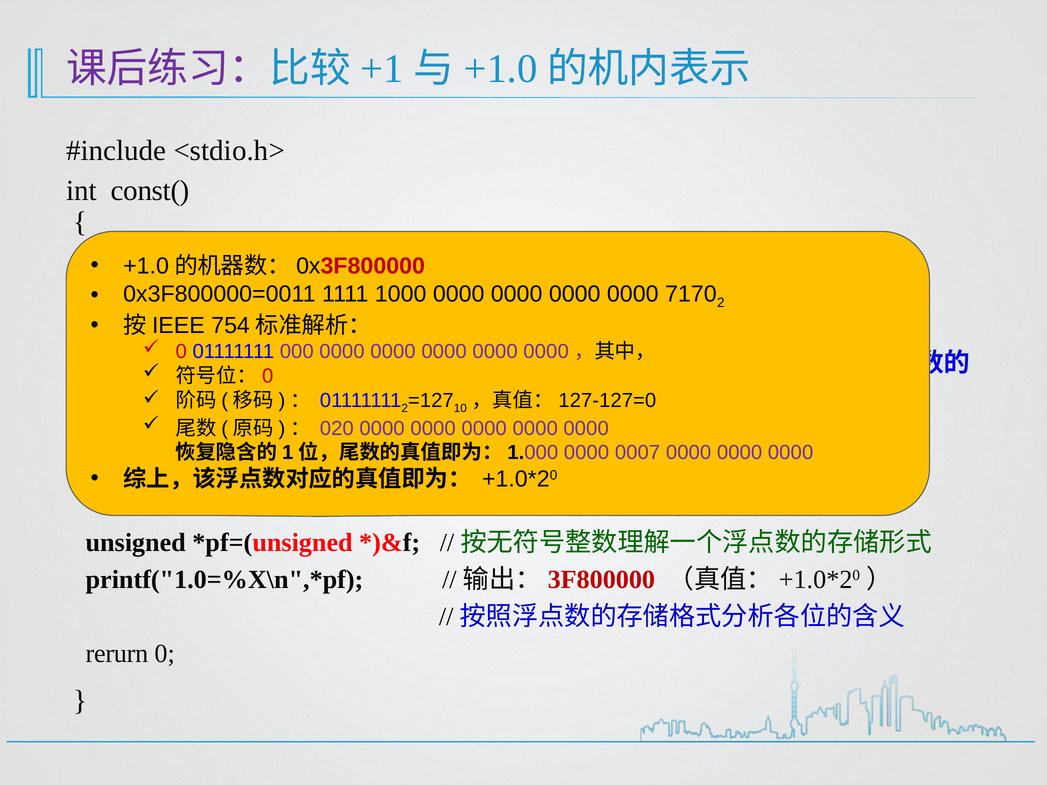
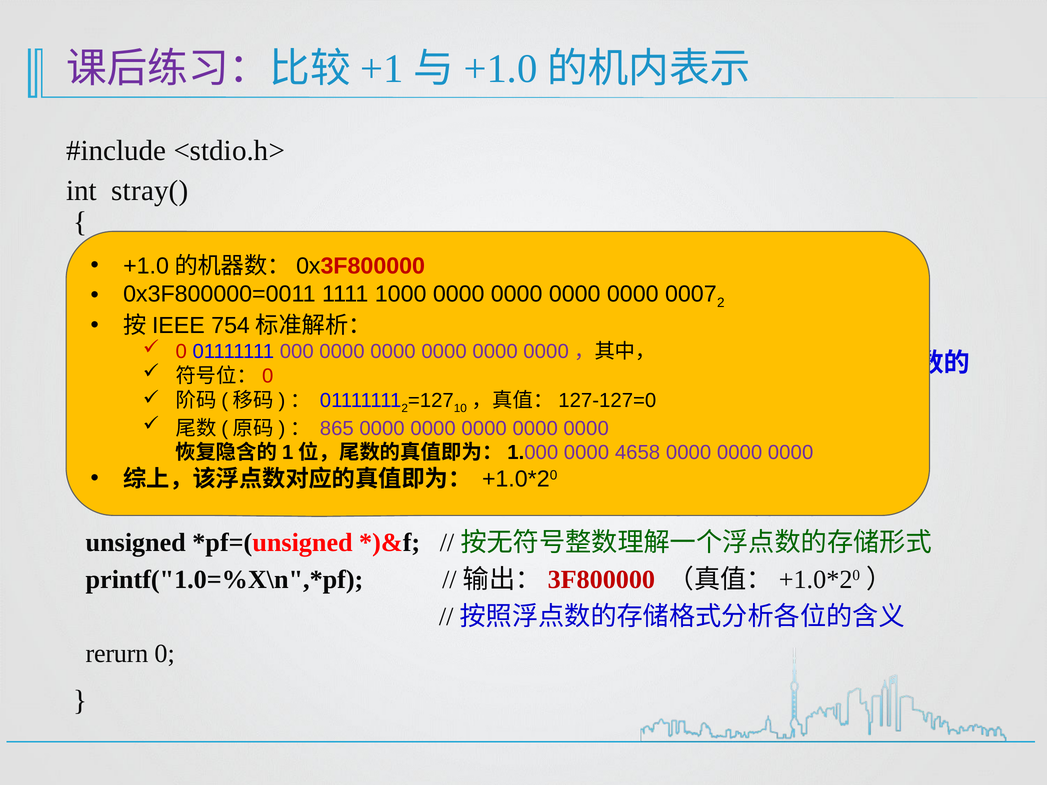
const(: const( -> stray( (150, 191)
7170: 7170 -> 0007 (691, 294)
020: 020 -> 865 (337, 428)
0007: 0007 -> 4658 (638, 453)
